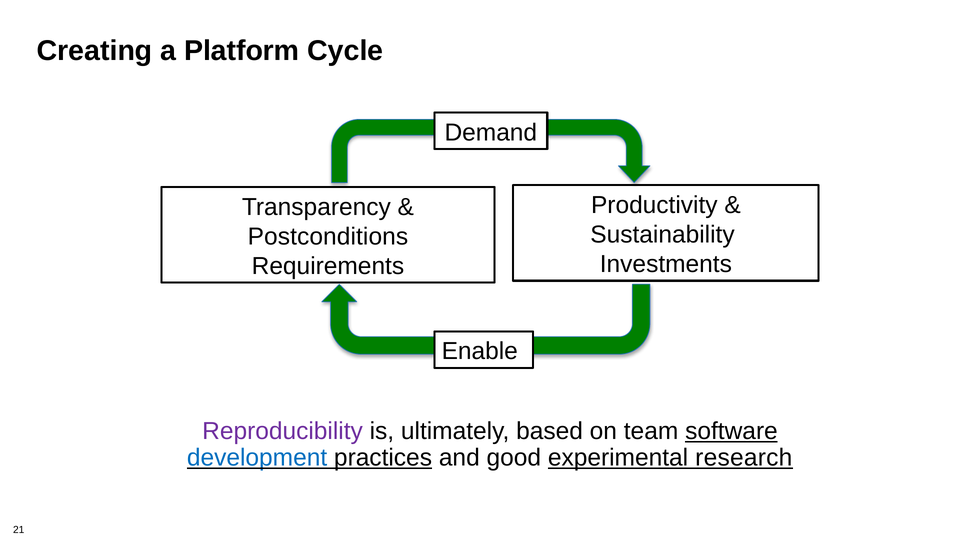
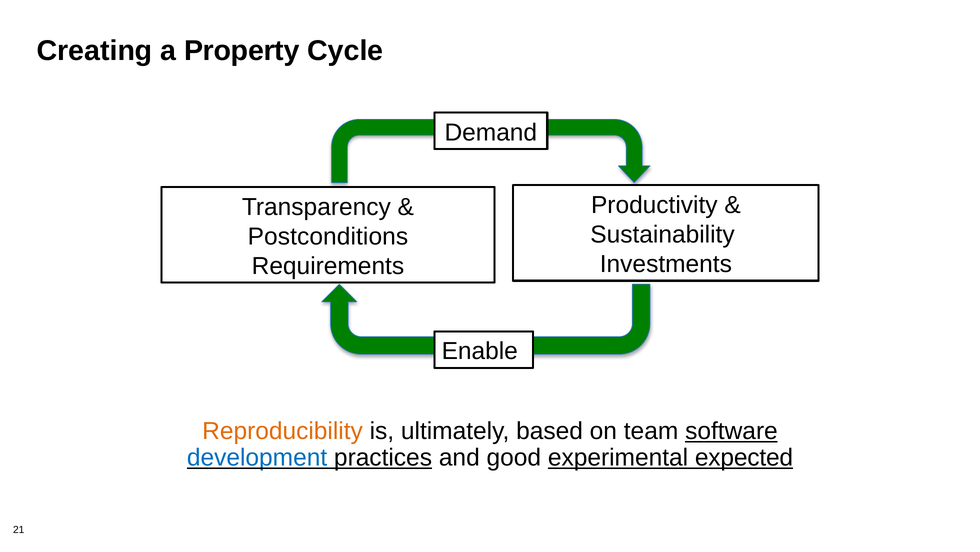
Platform: Platform -> Property (242, 51)
Reproducibility colour: purple -> orange (283, 431)
research: research -> expected (744, 457)
